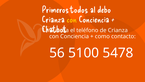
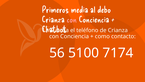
todos: todos -> media (80, 10)
con colour: yellow -> pink (72, 20)
5478: 5478 -> 7174 (118, 53)
